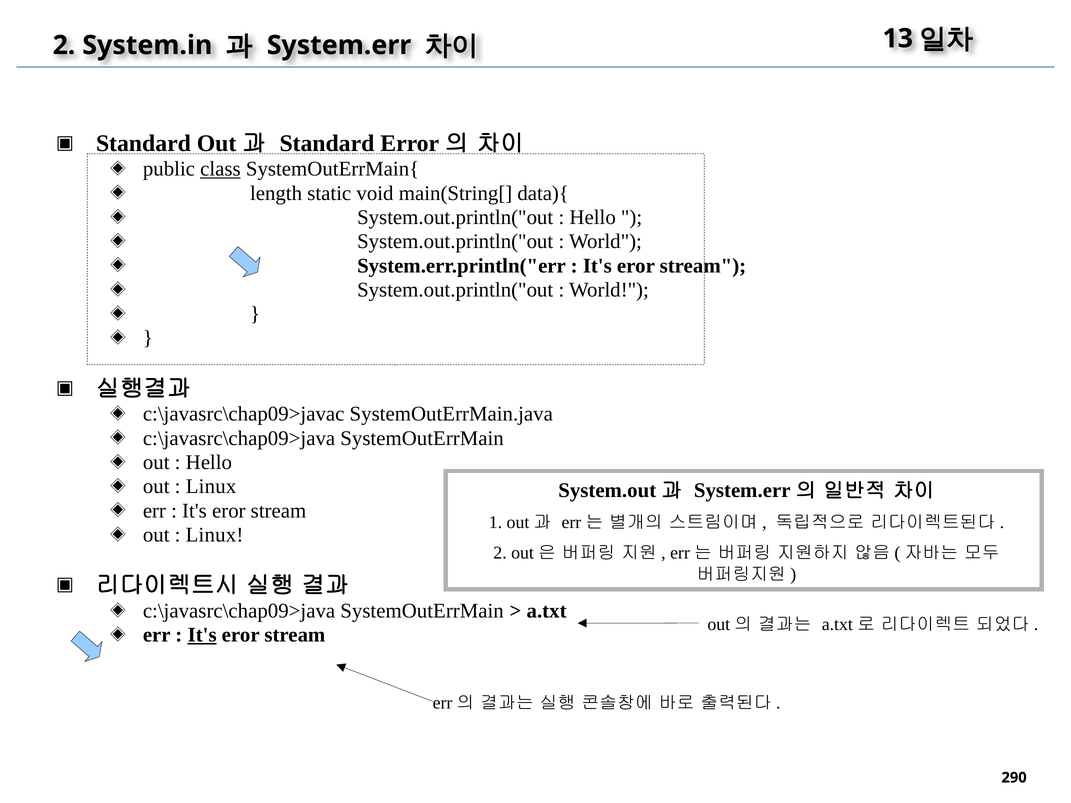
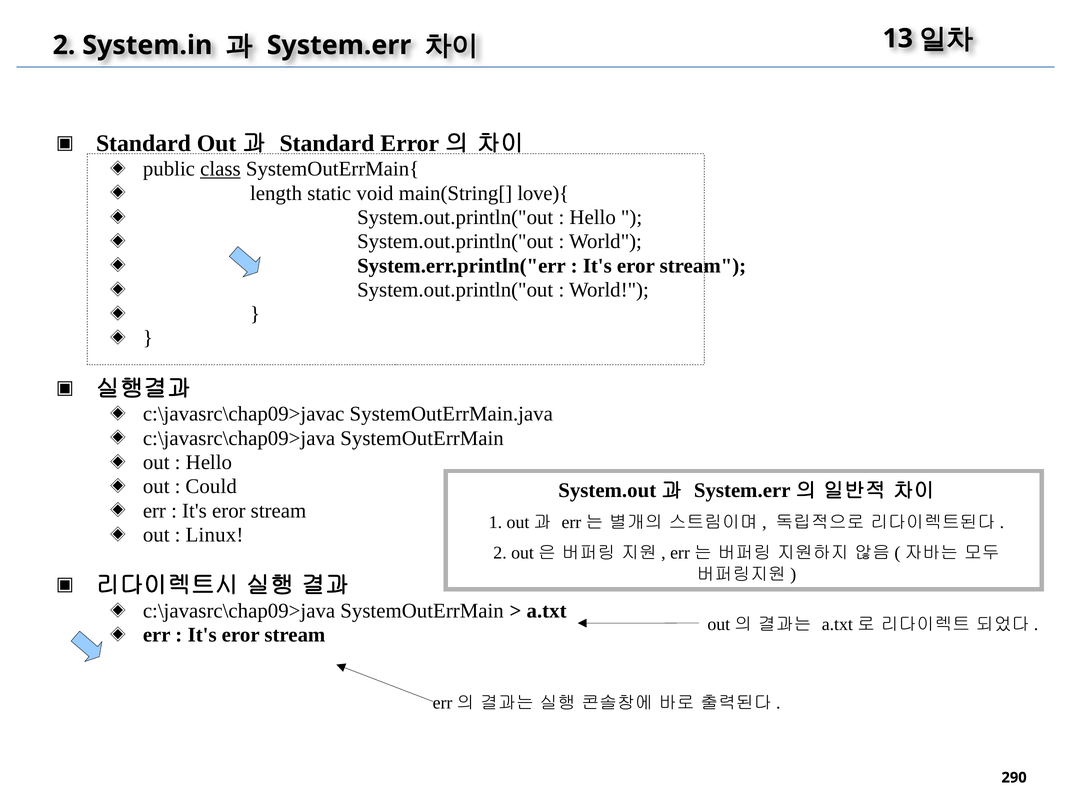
data){: data){ -> love){ (543, 193)
Linux: Linux -> Could (211, 487)
It's underline: present -> none (202, 635)
